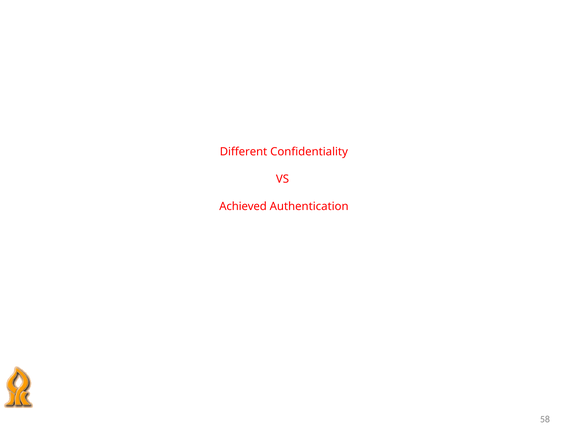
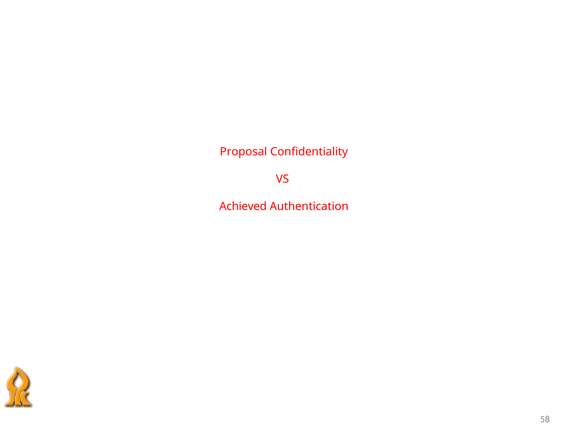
Different: Different -> Proposal (243, 152)
